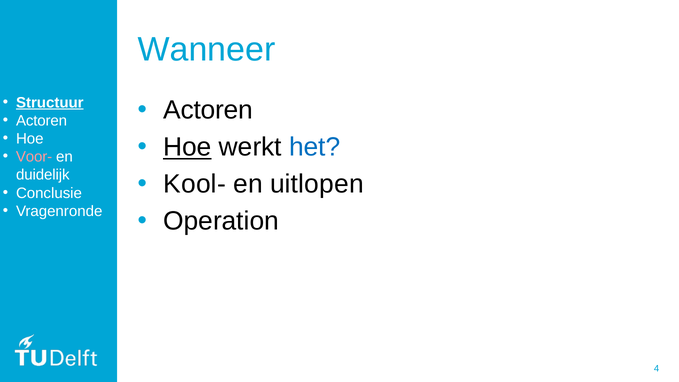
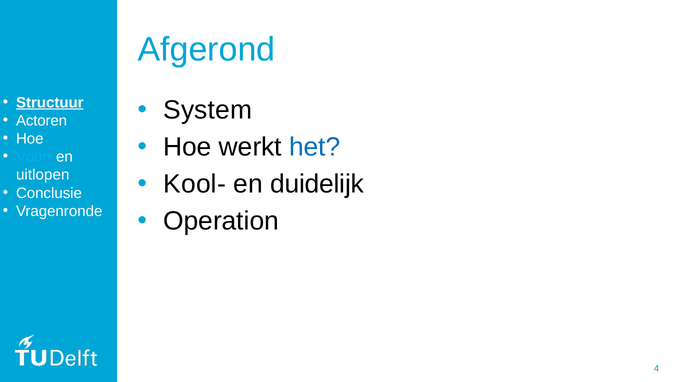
Wanneer: Wanneer -> Afgerond (207, 49)
Actoren: Actoren -> System (208, 110)
Hoe underline: present -> none (187, 147)
Voor- colour: pink -> light blue (34, 157)
duidelijk: duidelijk -> uitlopen (43, 175)
uitlopen: uitlopen -> duidelijk (317, 184)
